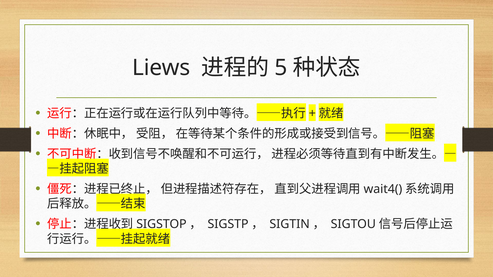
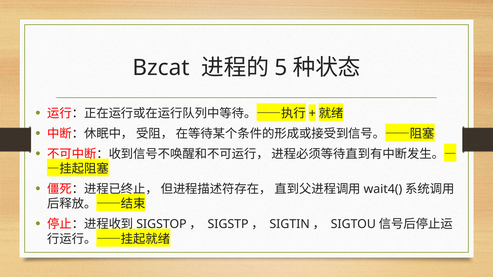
Liews: Liews -> Bzcat (161, 68)
